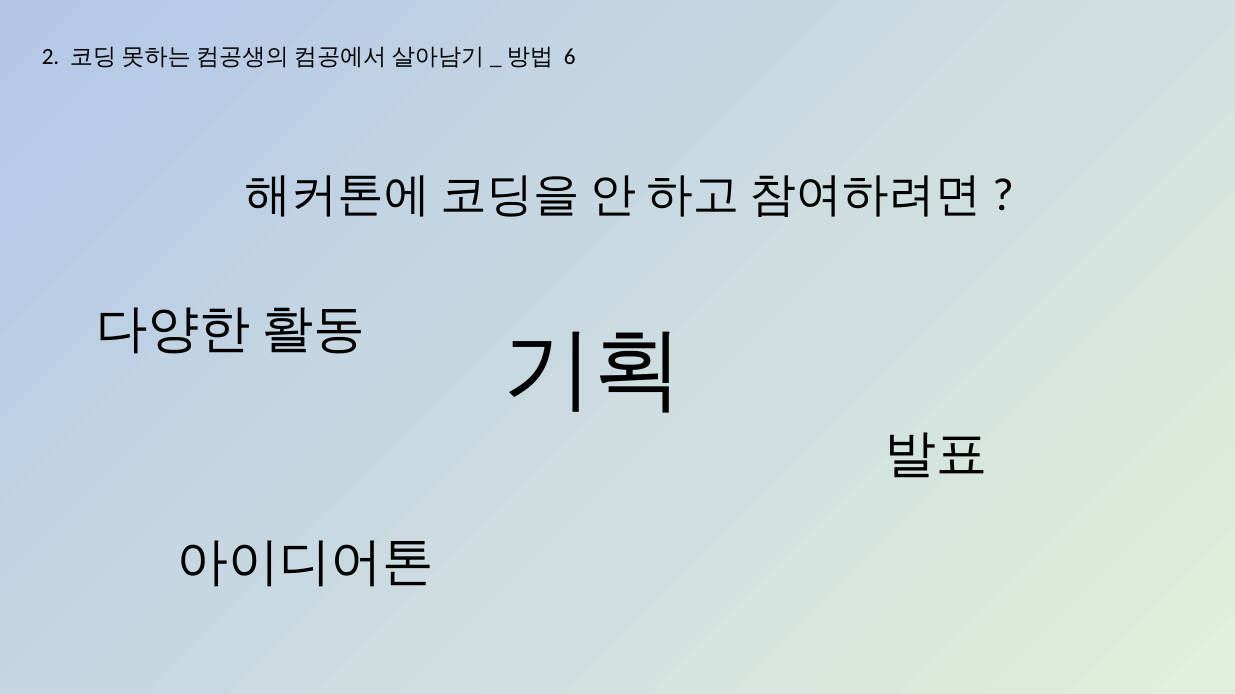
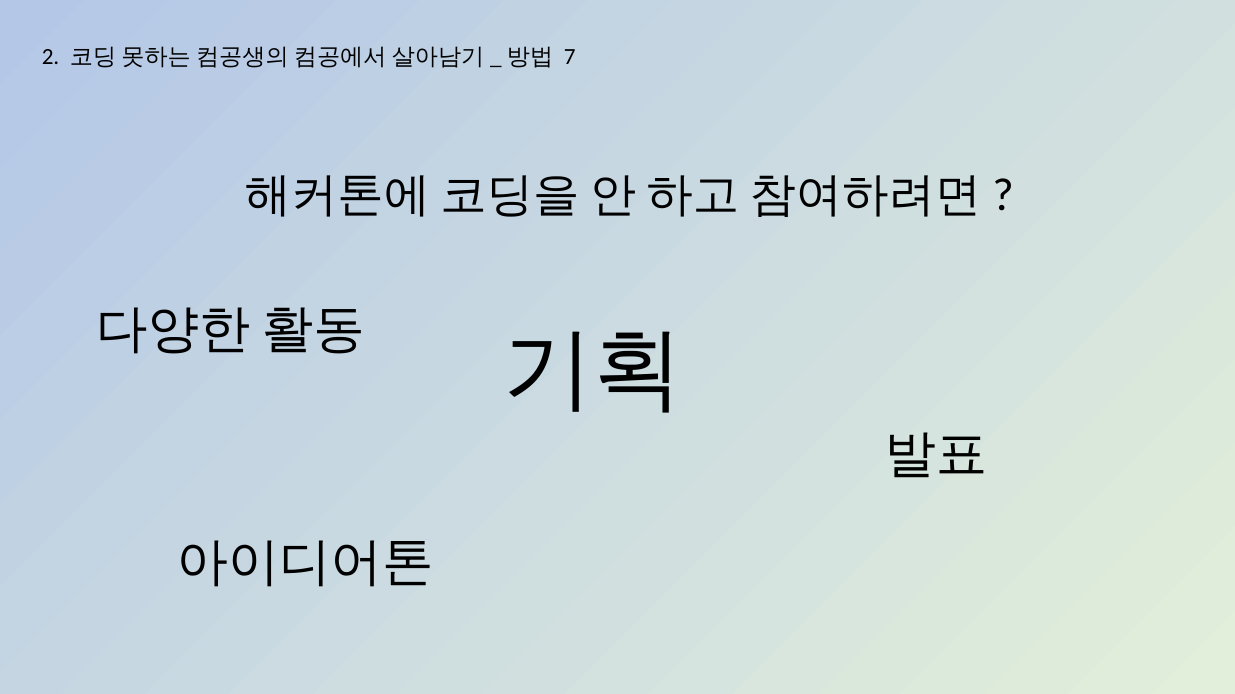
6: 6 -> 7 (570, 57)
